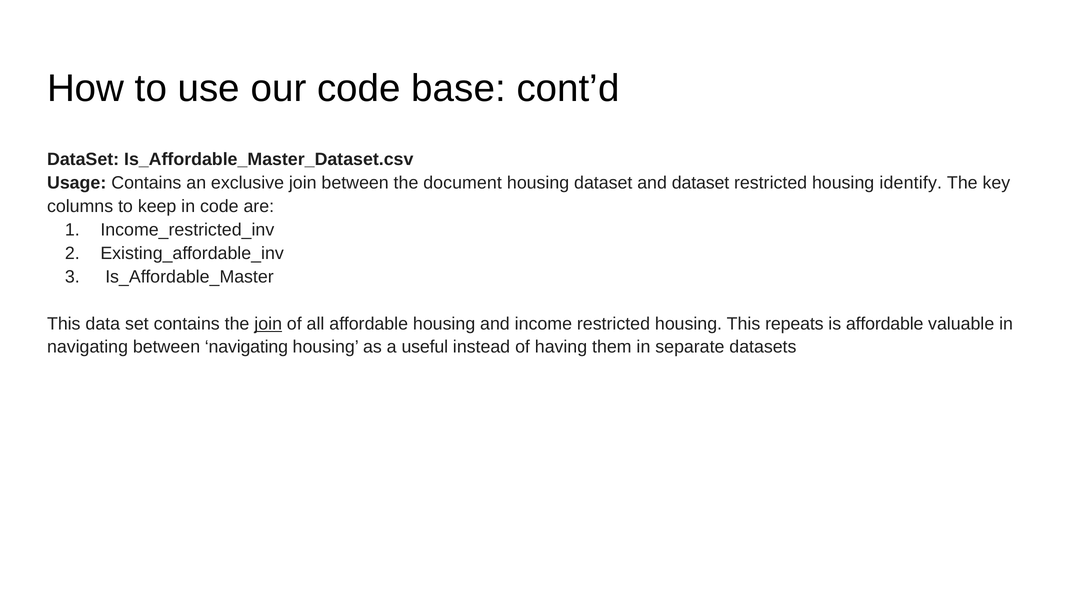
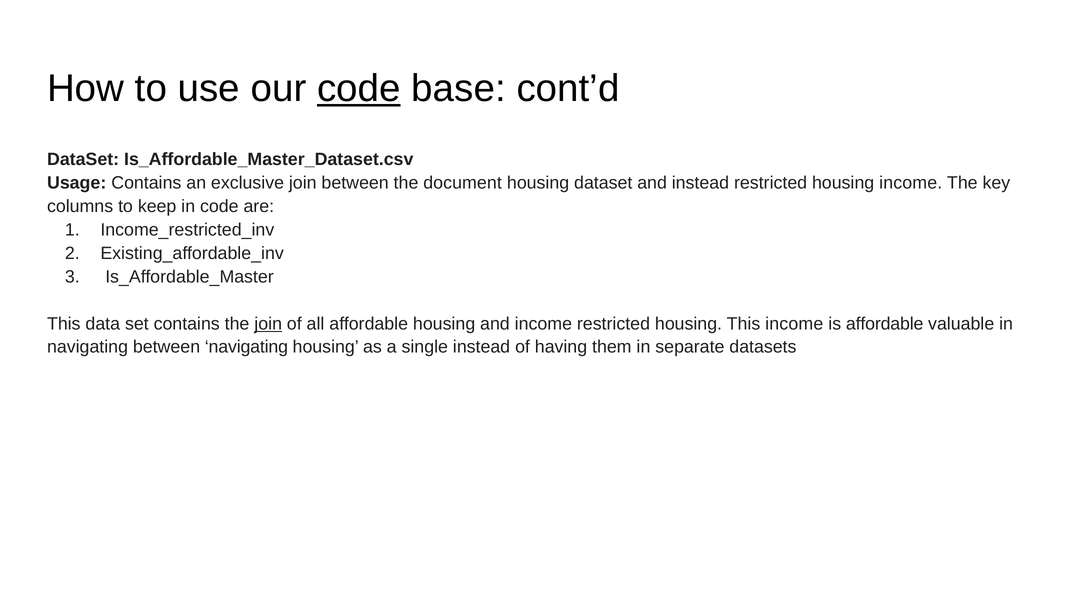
code underline: none -> present (359, 88)
and dataset: dataset -> instead (700, 183)
housing identify: identify -> income (911, 183)
This repeats: repeats -> income (794, 324)
useful: useful -> single (425, 347)
